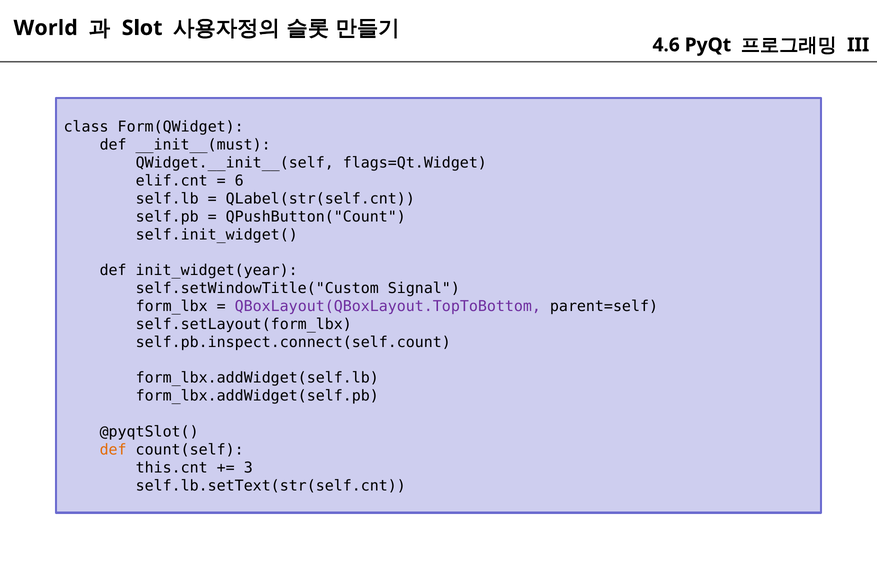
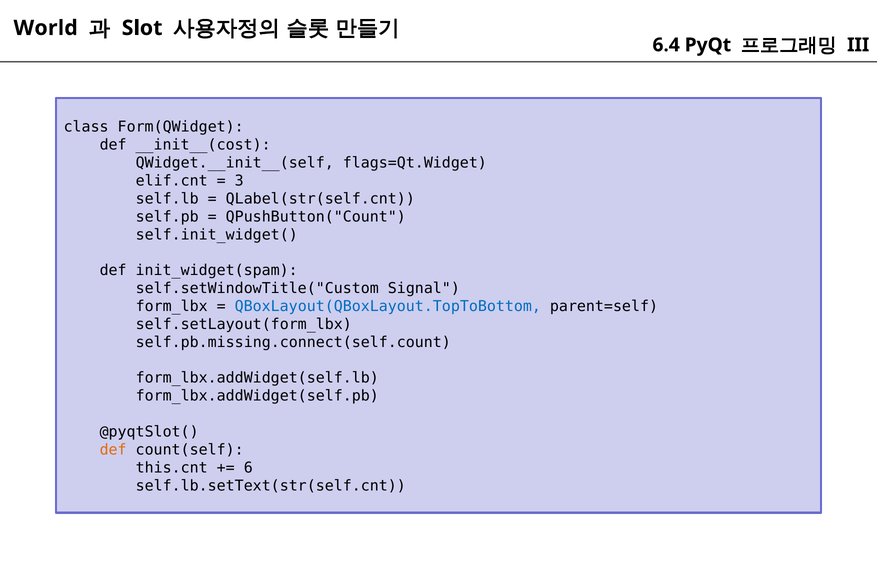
4.6: 4.6 -> 6.4 (666, 45)
__init__(must: __init__(must -> __init__(cost (203, 145)
6: 6 -> 3 (239, 181)
init_widget(year: init_widget(year -> init_widget(spam (217, 270)
QBoxLayout(QBoxLayout.TopToBottom colour: purple -> blue (388, 306)
self.pb.inspect.connect(self.count: self.pb.inspect.connect(self.count -> self.pb.missing.connect(self.count (293, 342)
3: 3 -> 6 (248, 468)
